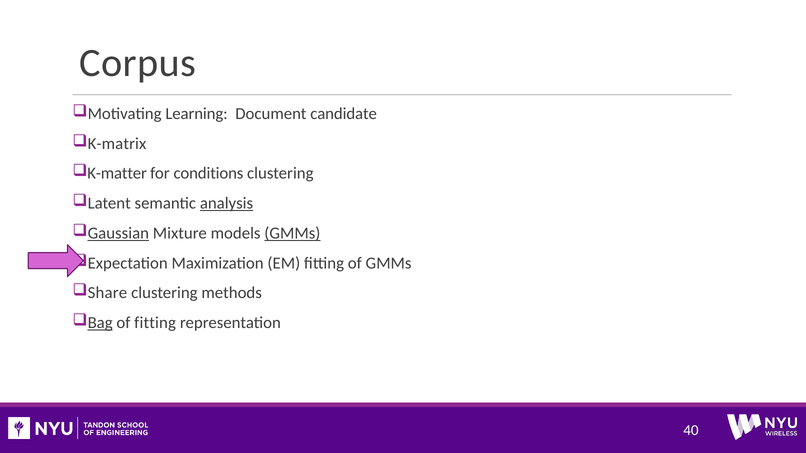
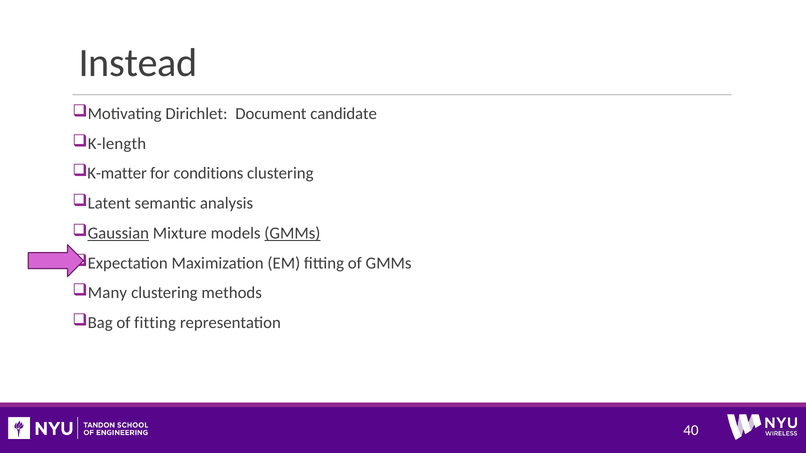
Corpus: Corpus -> Instead (138, 63)
Learning: Learning -> Dirichlet (196, 114)
K-matrix: K-matrix -> K-length (117, 144)
analysis underline: present -> none (227, 203)
Share: Share -> Many (107, 293)
Bag underline: present -> none (100, 323)
